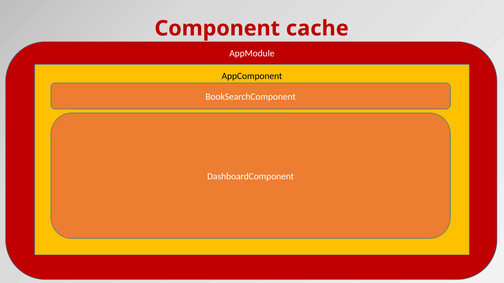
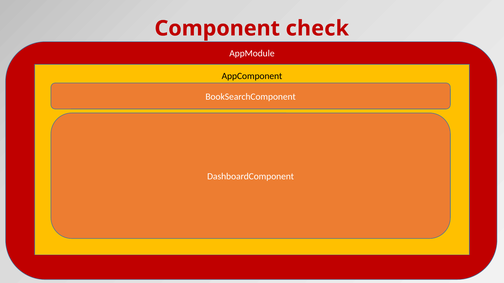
cache: cache -> check (317, 28)
